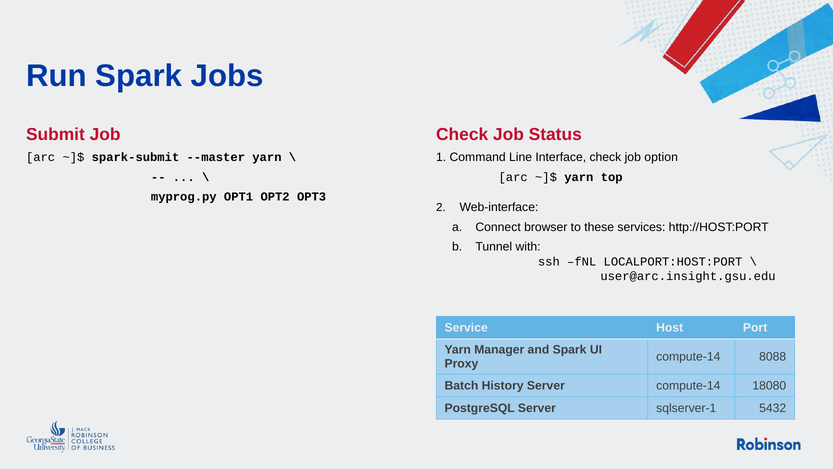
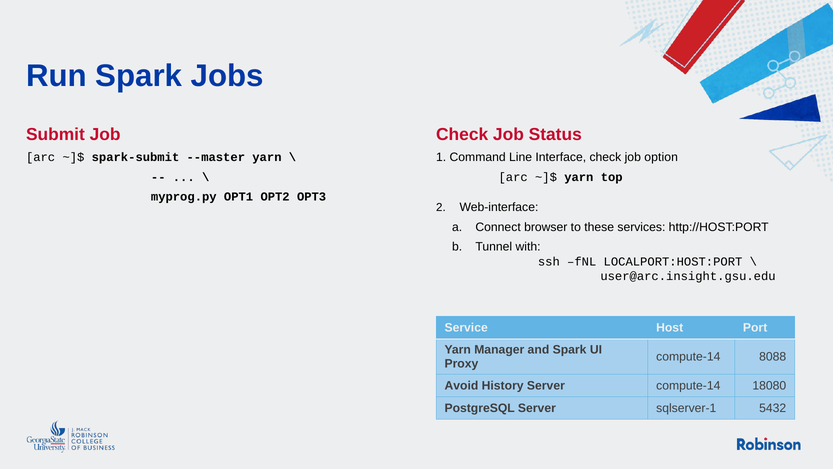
Batch: Batch -> Avoid (461, 385)
